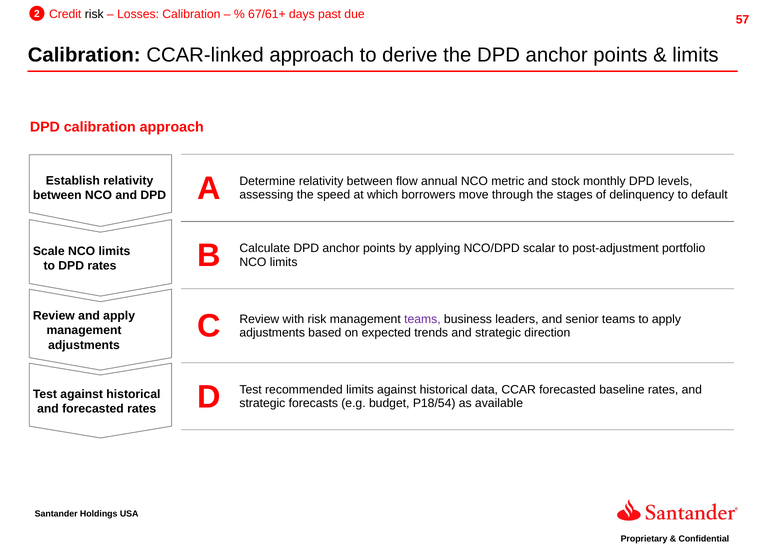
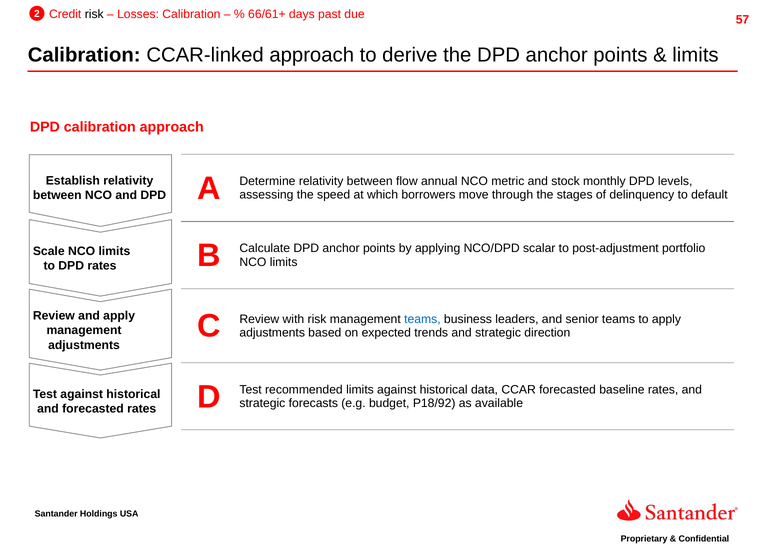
67/61+: 67/61+ -> 66/61+ (267, 14)
teams colour: purple -> blue (422, 319)
P18/54: P18/54 -> P18/92 (434, 403)
